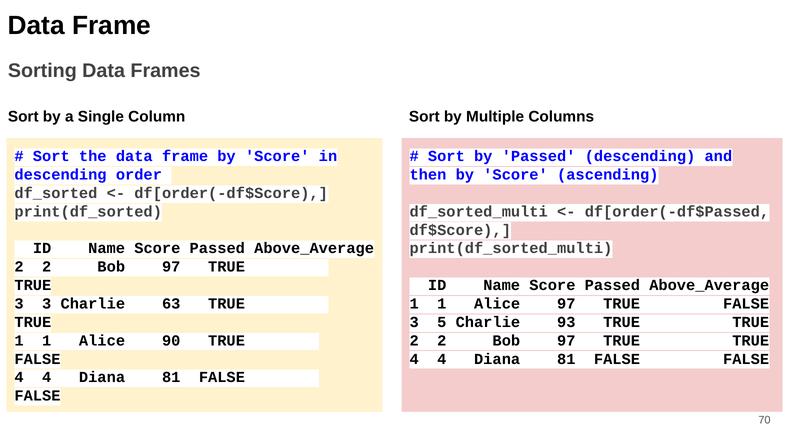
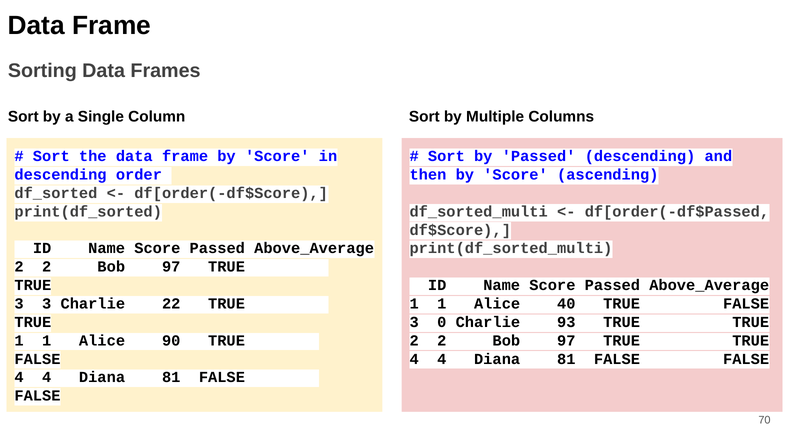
63: 63 -> 22 (171, 304)
Alice 97: 97 -> 40 (566, 304)
5: 5 -> 0 (442, 322)
